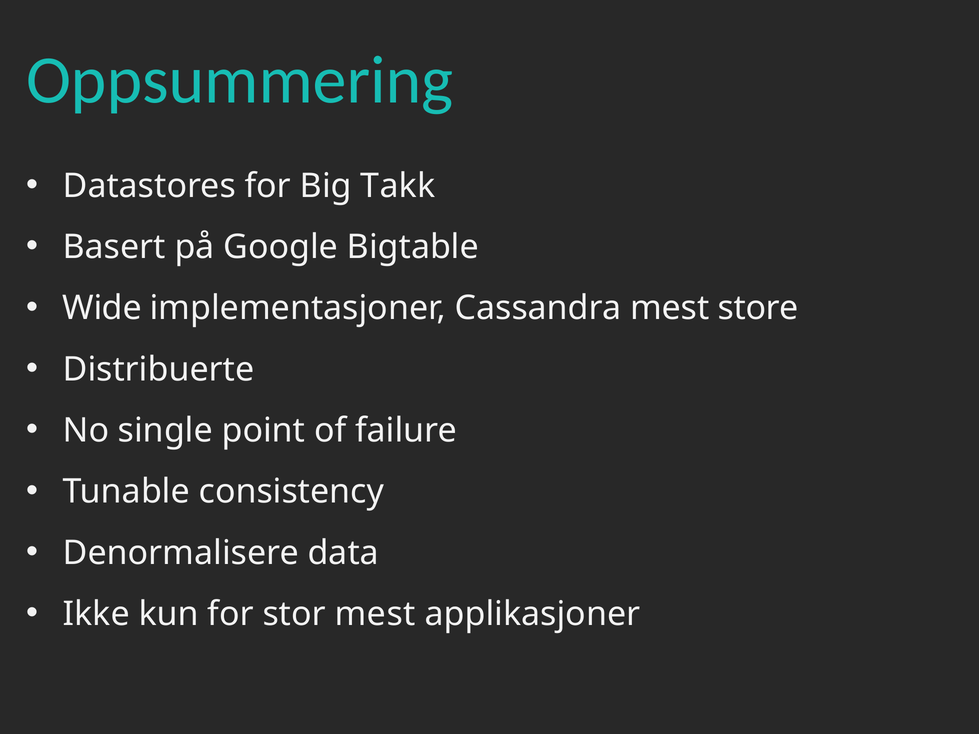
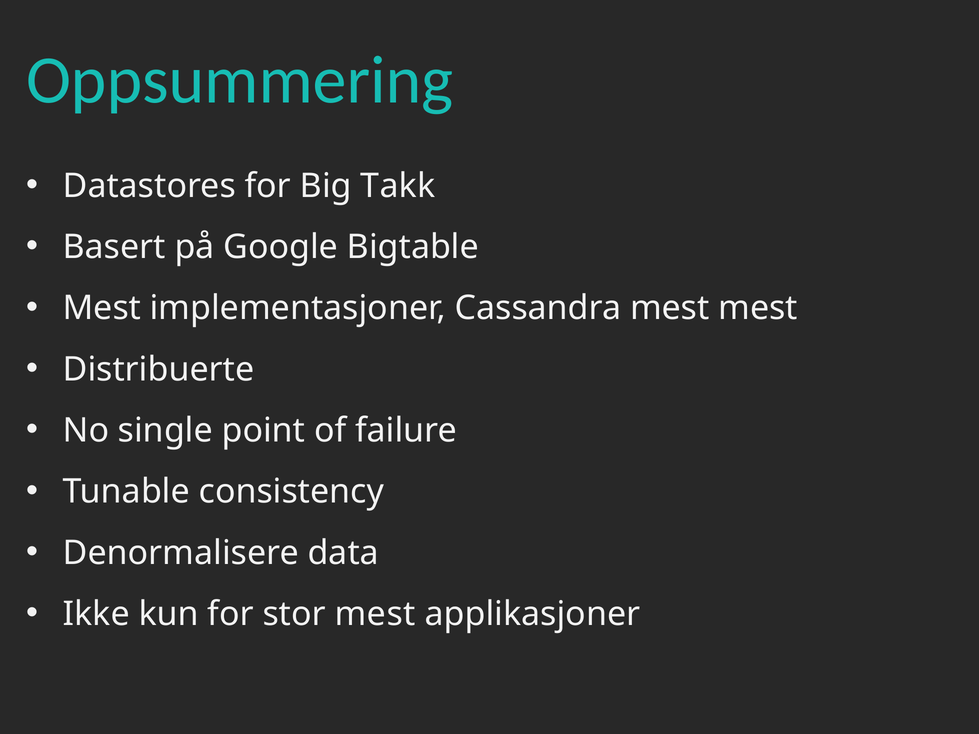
Wide: Wide -> Mest (102, 308)
mest store: store -> mest (758, 308)
